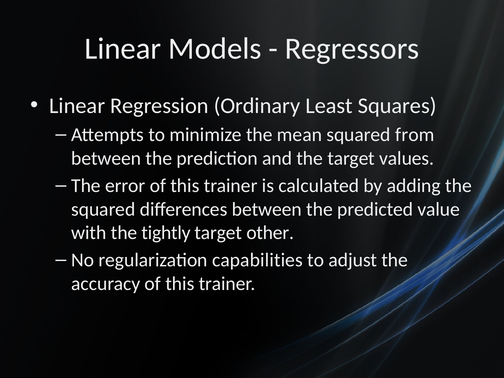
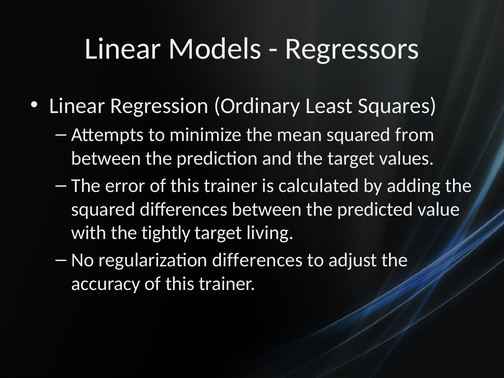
other: other -> living (270, 233)
regularization capabilities: capabilities -> differences (257, 260)
